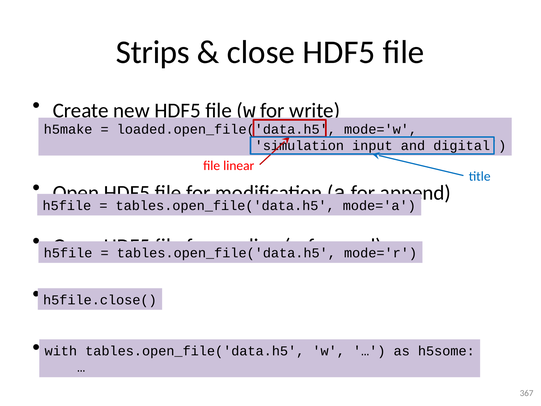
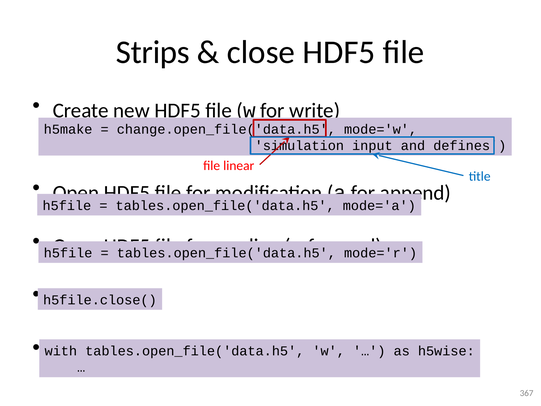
loaded.open_file('data.h5: loaded.open_file('data.h5 -> change.open_file('data.h5 (226, 129)
digital: digital -> defines (470, 146)
h5some: h5some -> h5wise (446, 351)
